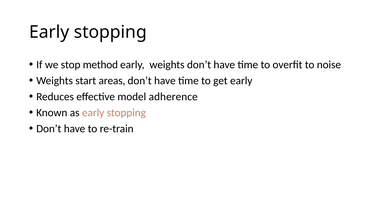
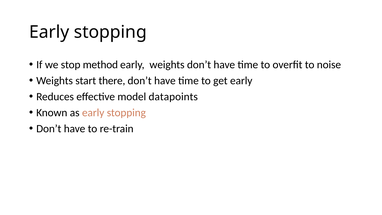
areas: areas -> there (112, 81)
adherence: adherence -> datapoints (173, 97)
